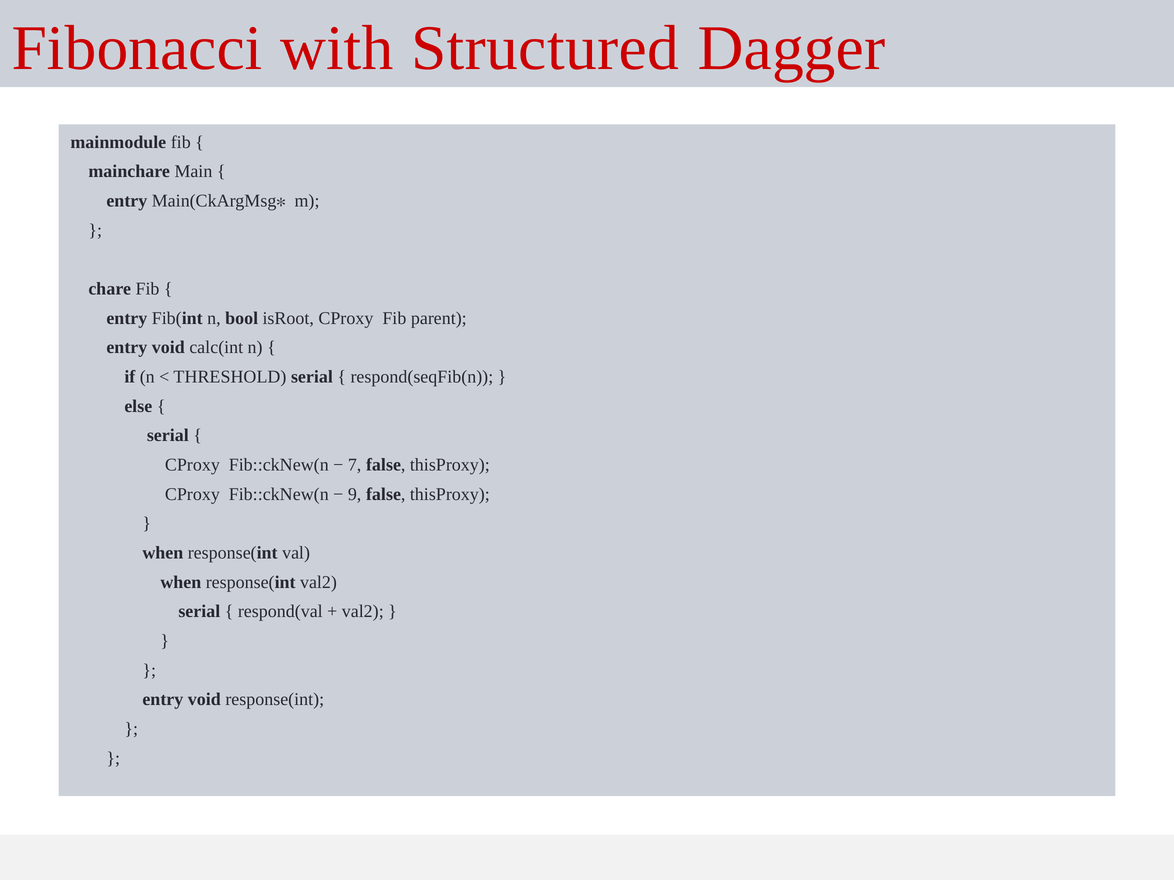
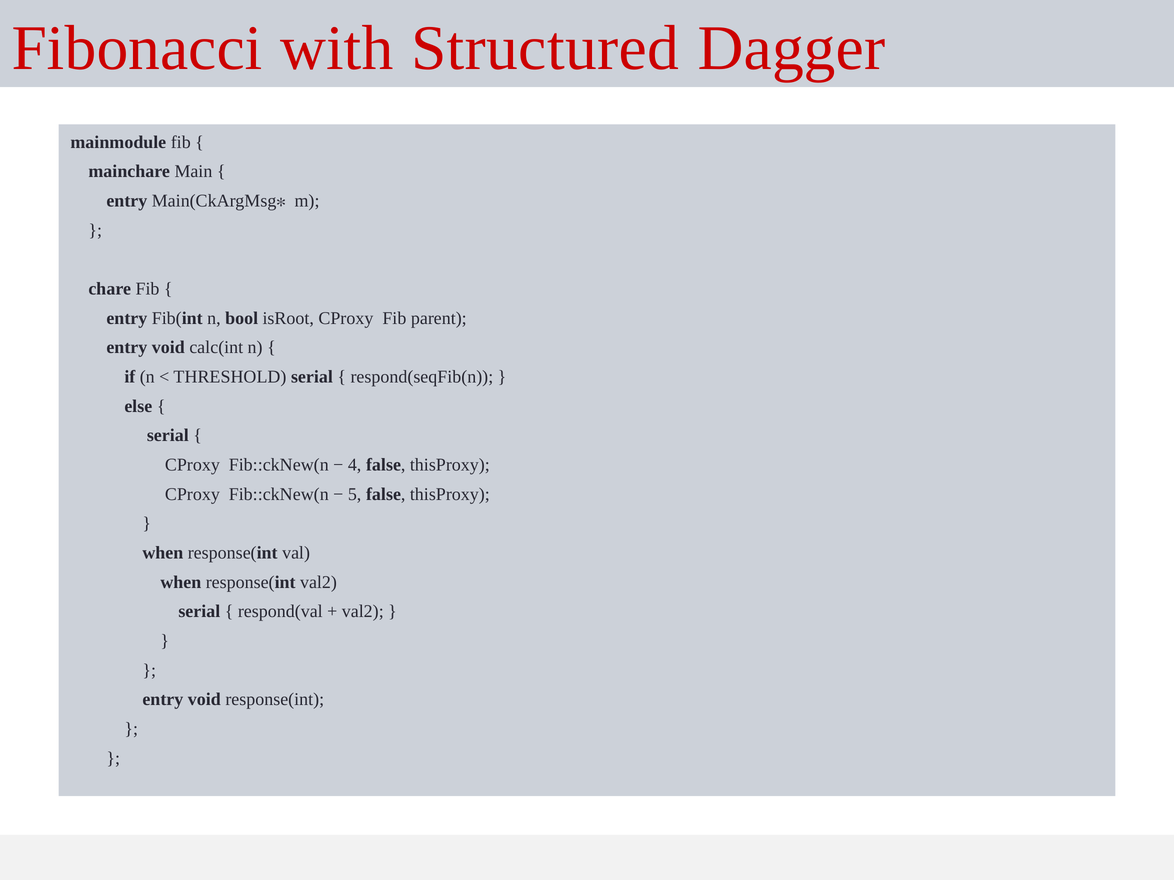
7: 7 -> 4 (355, 465)
9: 9 -> 5 (355, 495)
